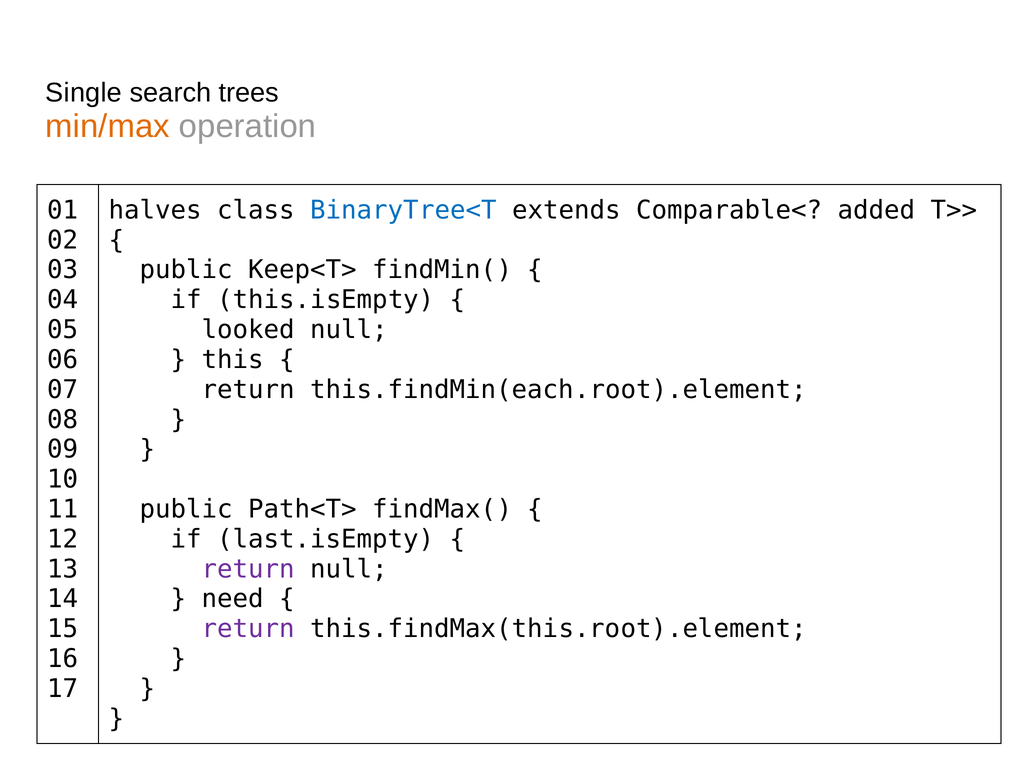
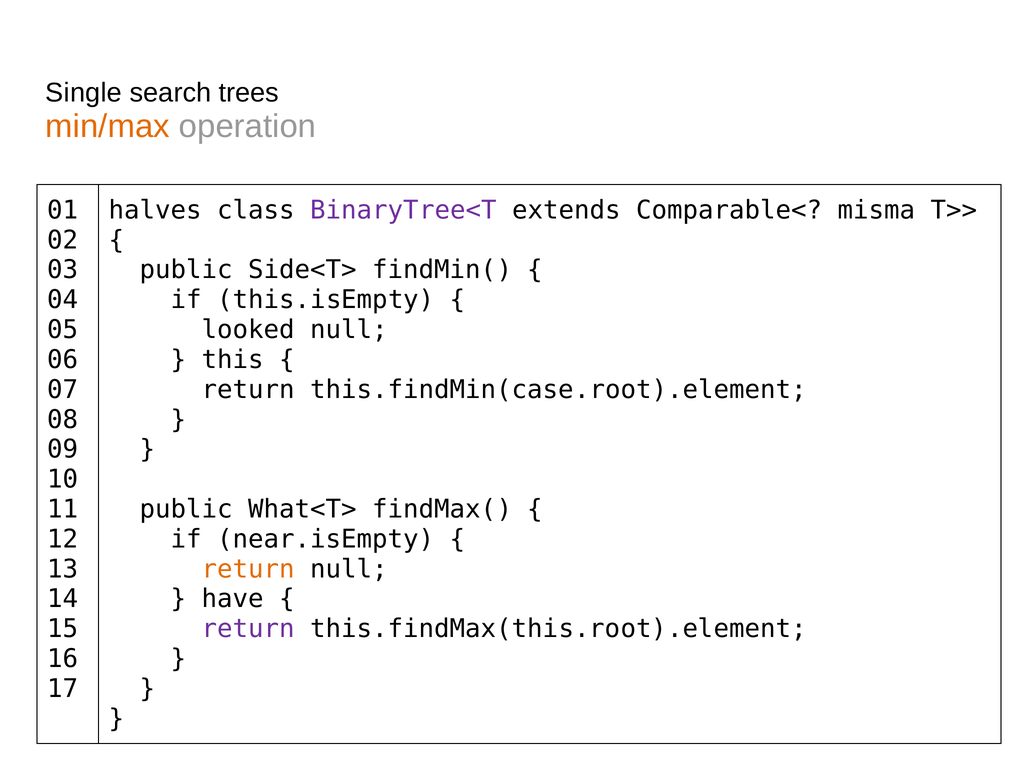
BinaryTree<T colour: blue -> purple (403, 210)
added: added -> misma (877, 210)
Keep<T>: Keep<T> -> Side<T> (303, 270)
this.findMin(each.root).element: this.findMin(each.root).element -> this.findMin(case.root).element (558, 390)
Path<T>: Path<T> -> What<T> (303, 509)
last.isEmpty: last.isEmpty -> near.isEmpty (326, 539)
return colour: purple -> orange (248, 569)
need: need -> have (233, 599)
